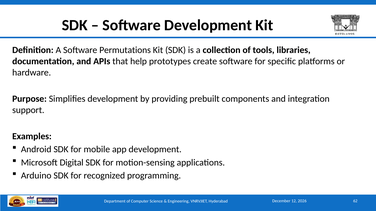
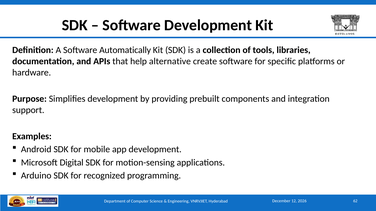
Permutations: Permutations -> Automatically (125, 50)
prototypes: prototypes -> alternative (170, 61)
